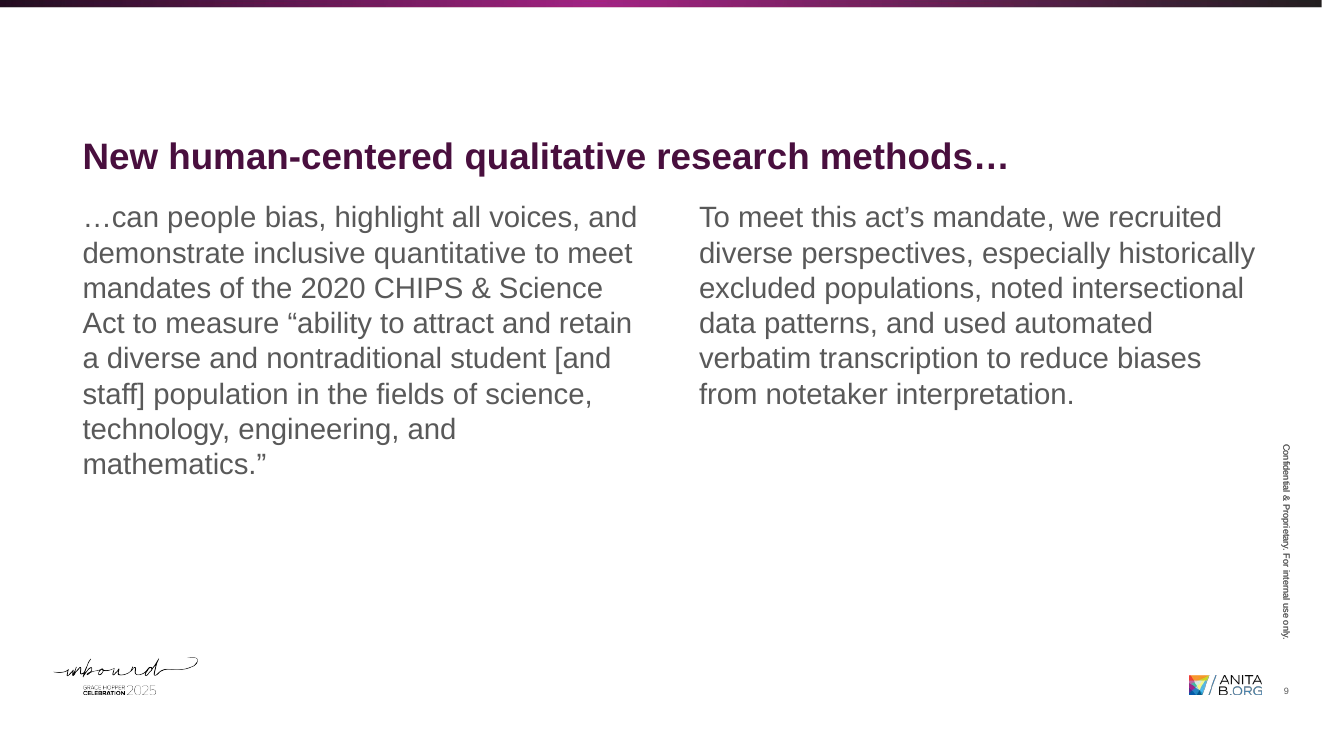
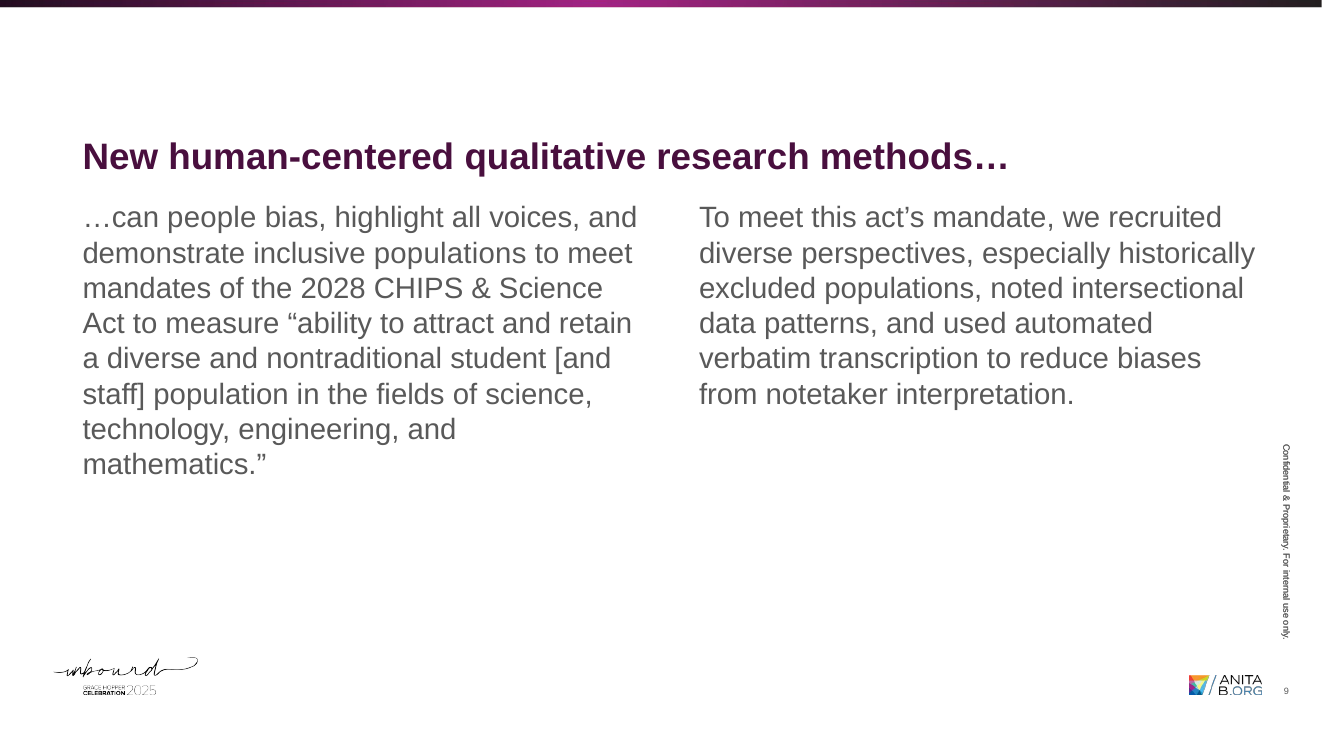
inclusive quantitative: quantitative -> populations (450, 253)
2020: 2020 -> 2028 (333, 288)
